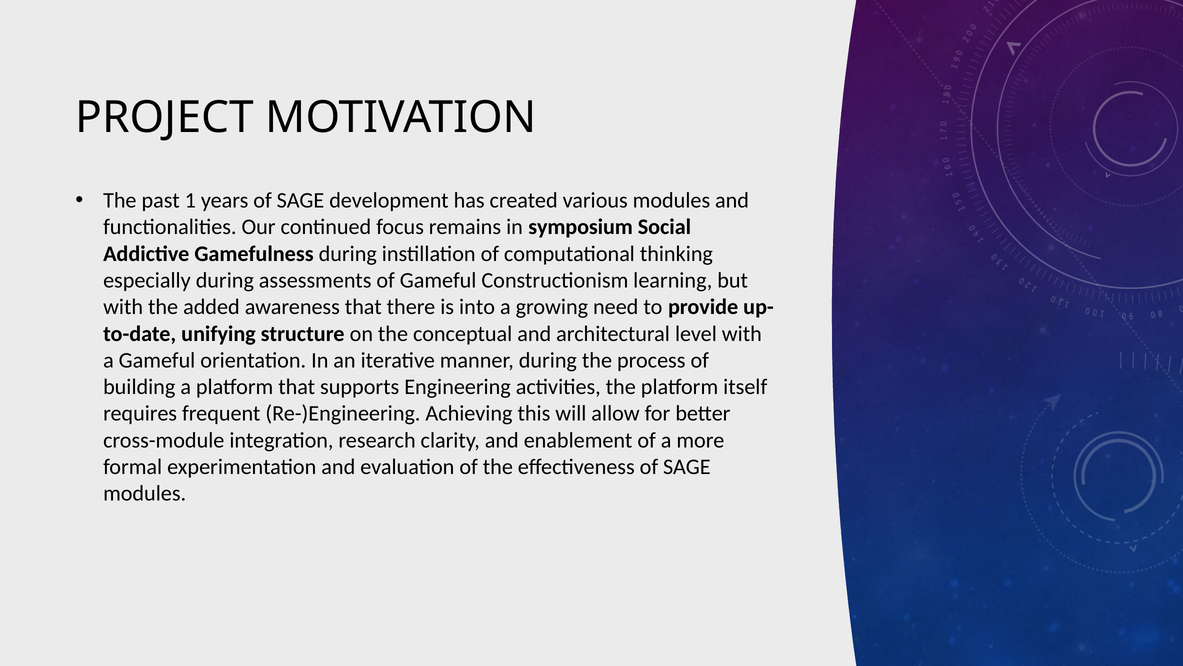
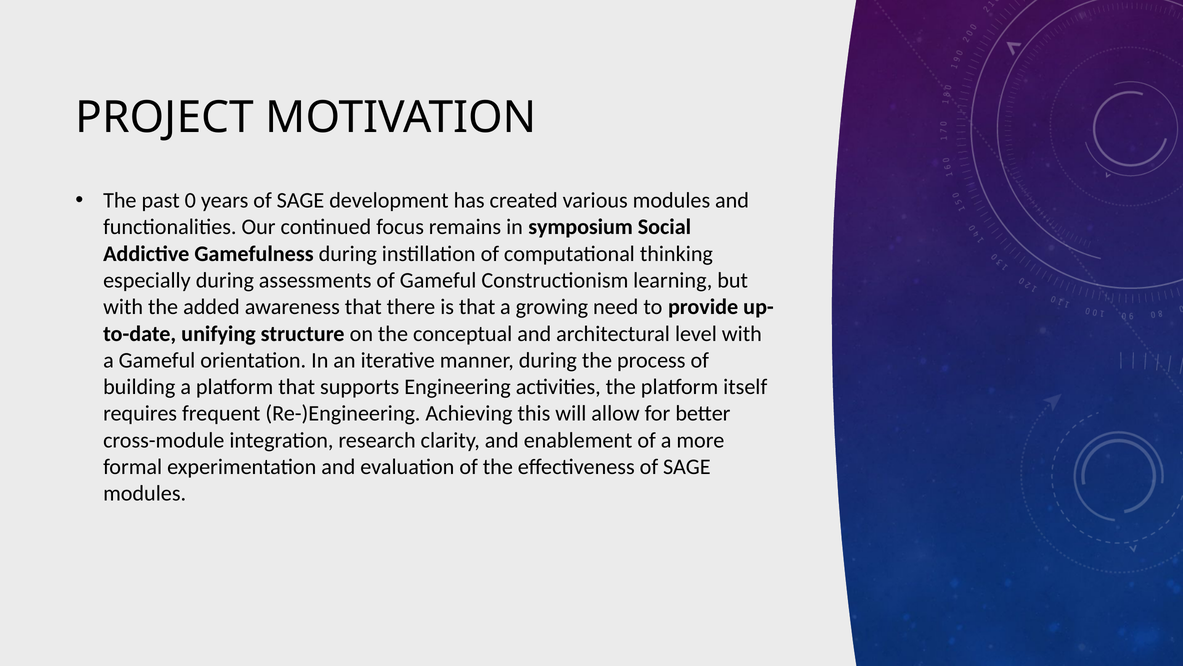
1: 1 -> 0 (190, 200)
is into: into -> that (477, 307)
